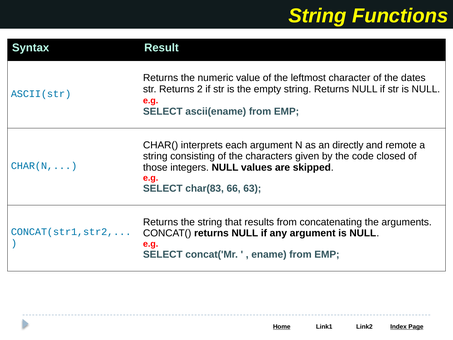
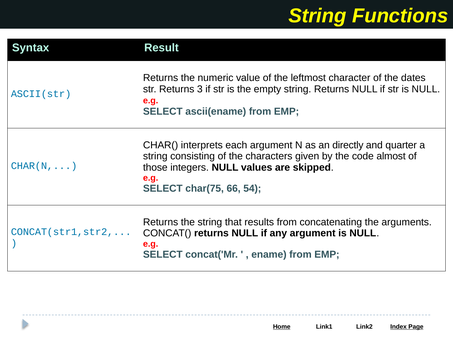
2: 2 -> 3 (200, 89)
remote: remote -> quarter (401, 145)
closed: closed -> almost (391, 156)
char(83: char(83 -> char(75 (205, 188)
63: 63 -> 54 (252, 188)
